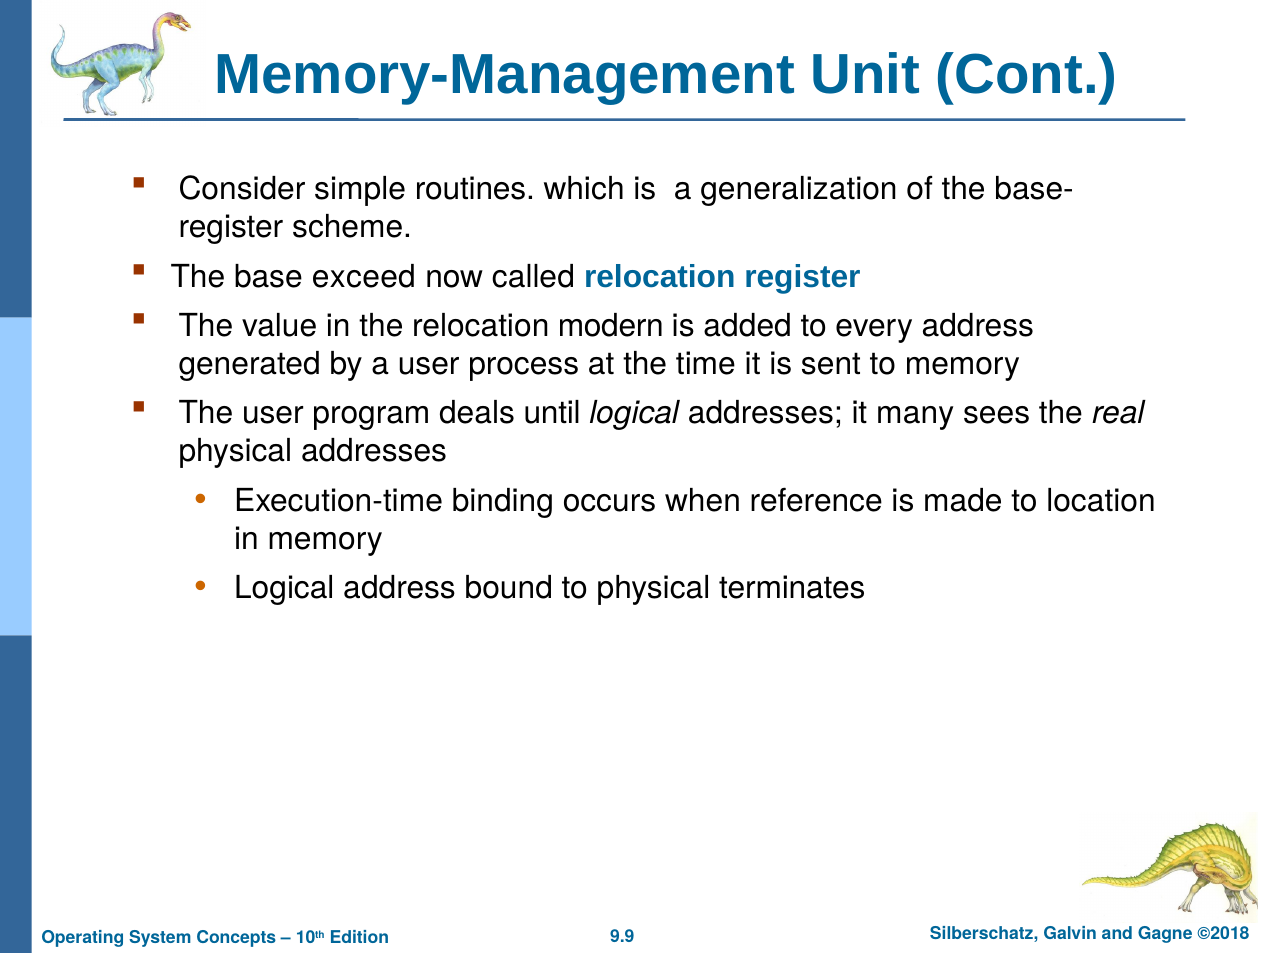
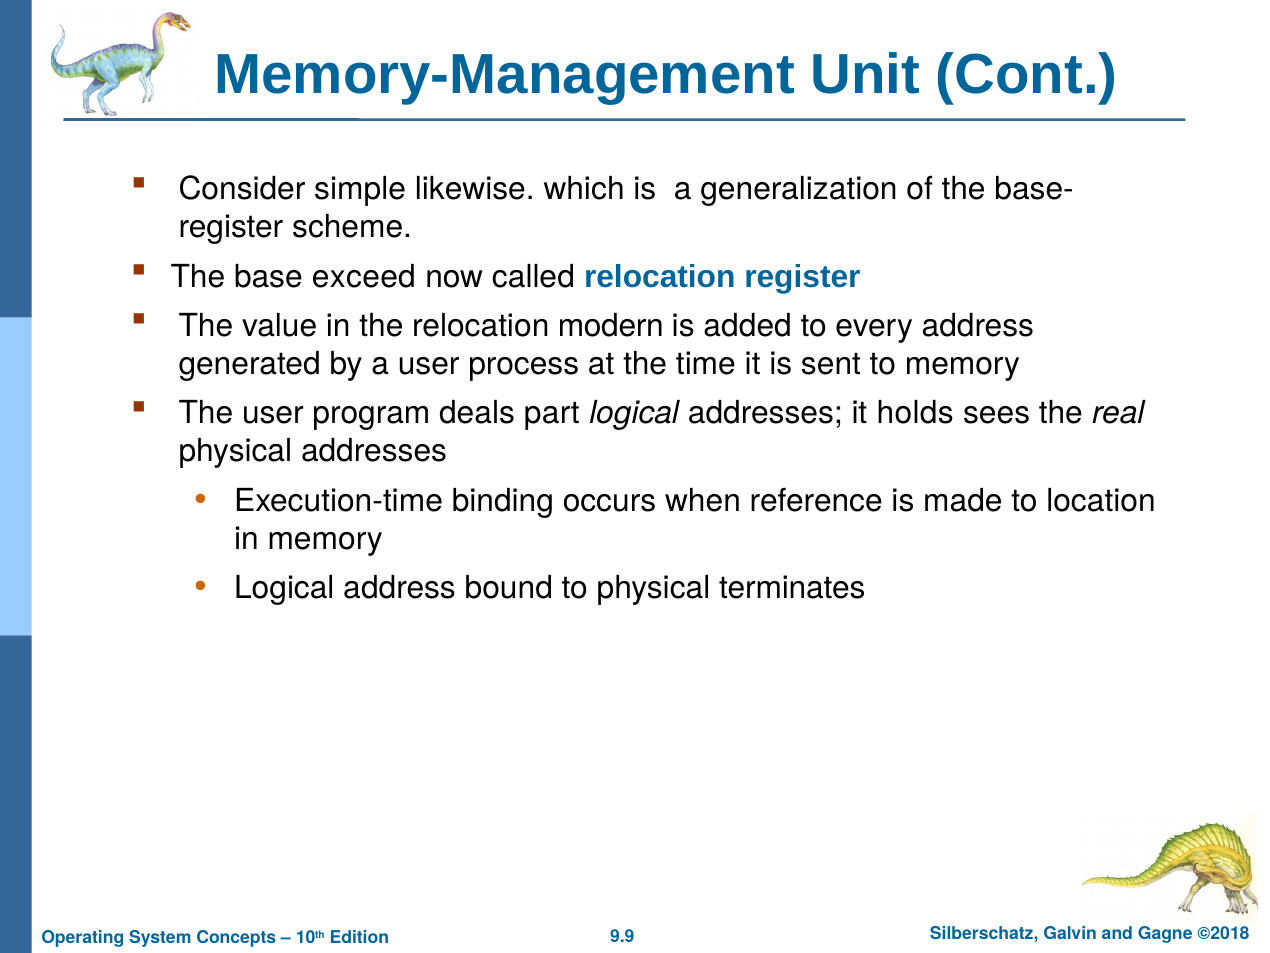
routines: routines -> likewise (475, 189)
until: until -> part (552, 413)
many: many -> holds (915, 413)
